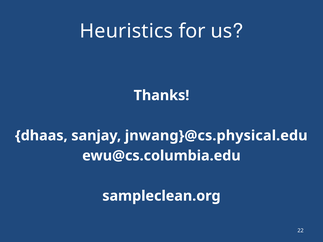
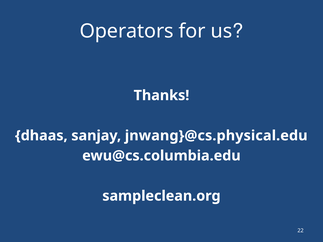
Heuristics: Heuristics -> Operators (127, 31)
